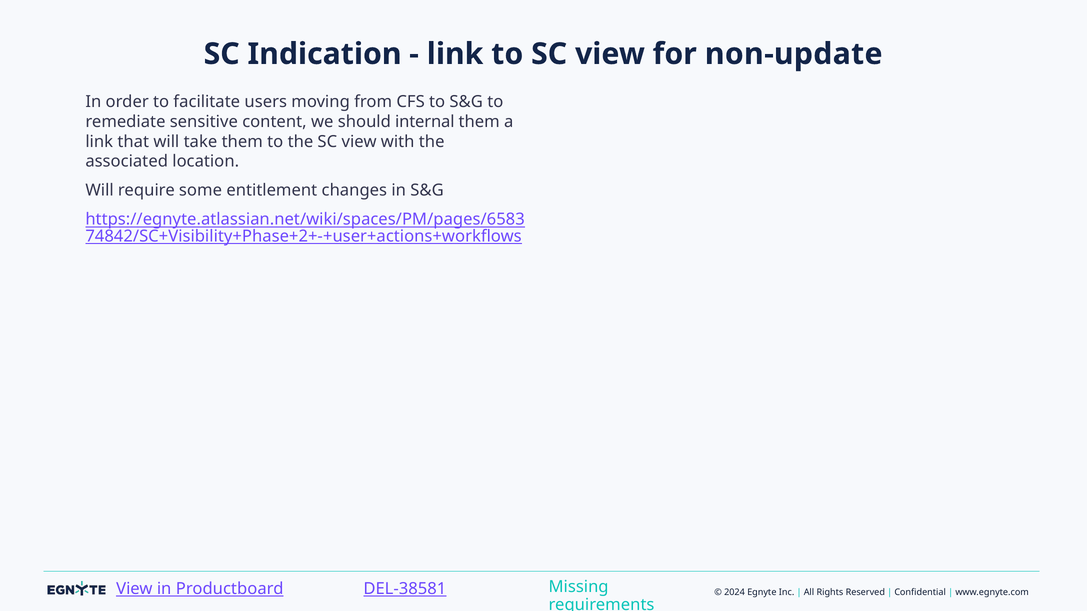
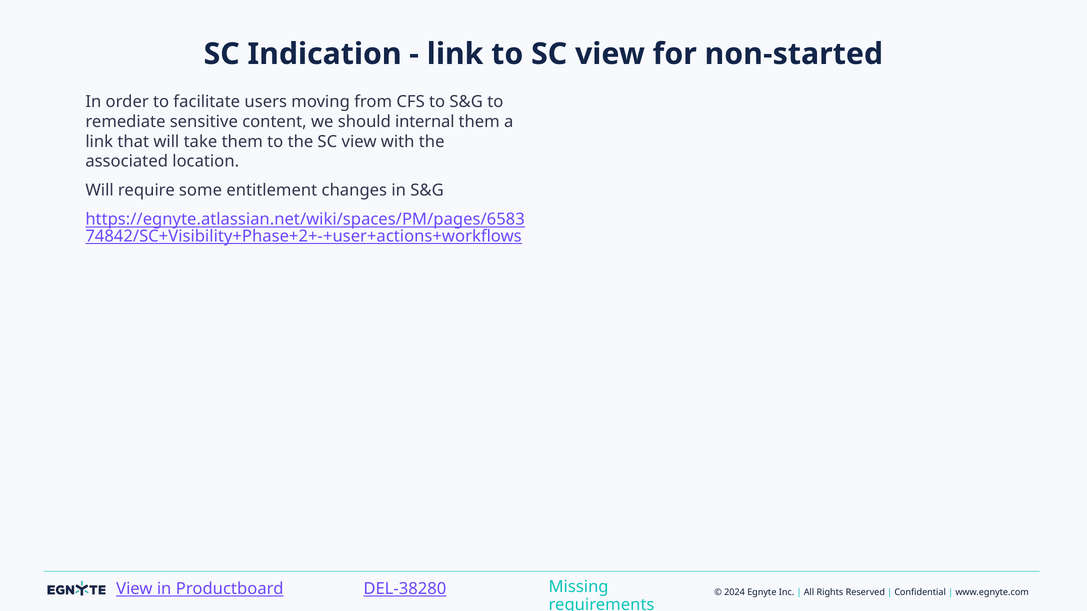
non-update: non-update -> non-started (794, 54)
DEL-38581: DEL-38581 -> DEL-38280 (405, 589)
